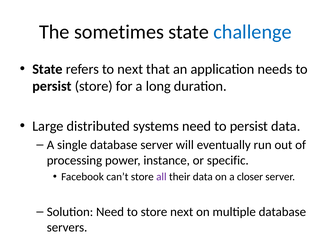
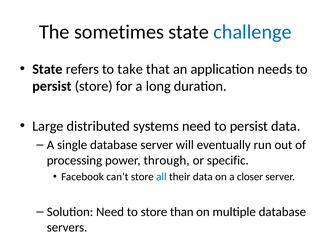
to next: next -> take (130, 69)
instance: instance -> through (167, 161)
all colour: purple -> blue (161, 177)
store next: next -> than (182, 212)
